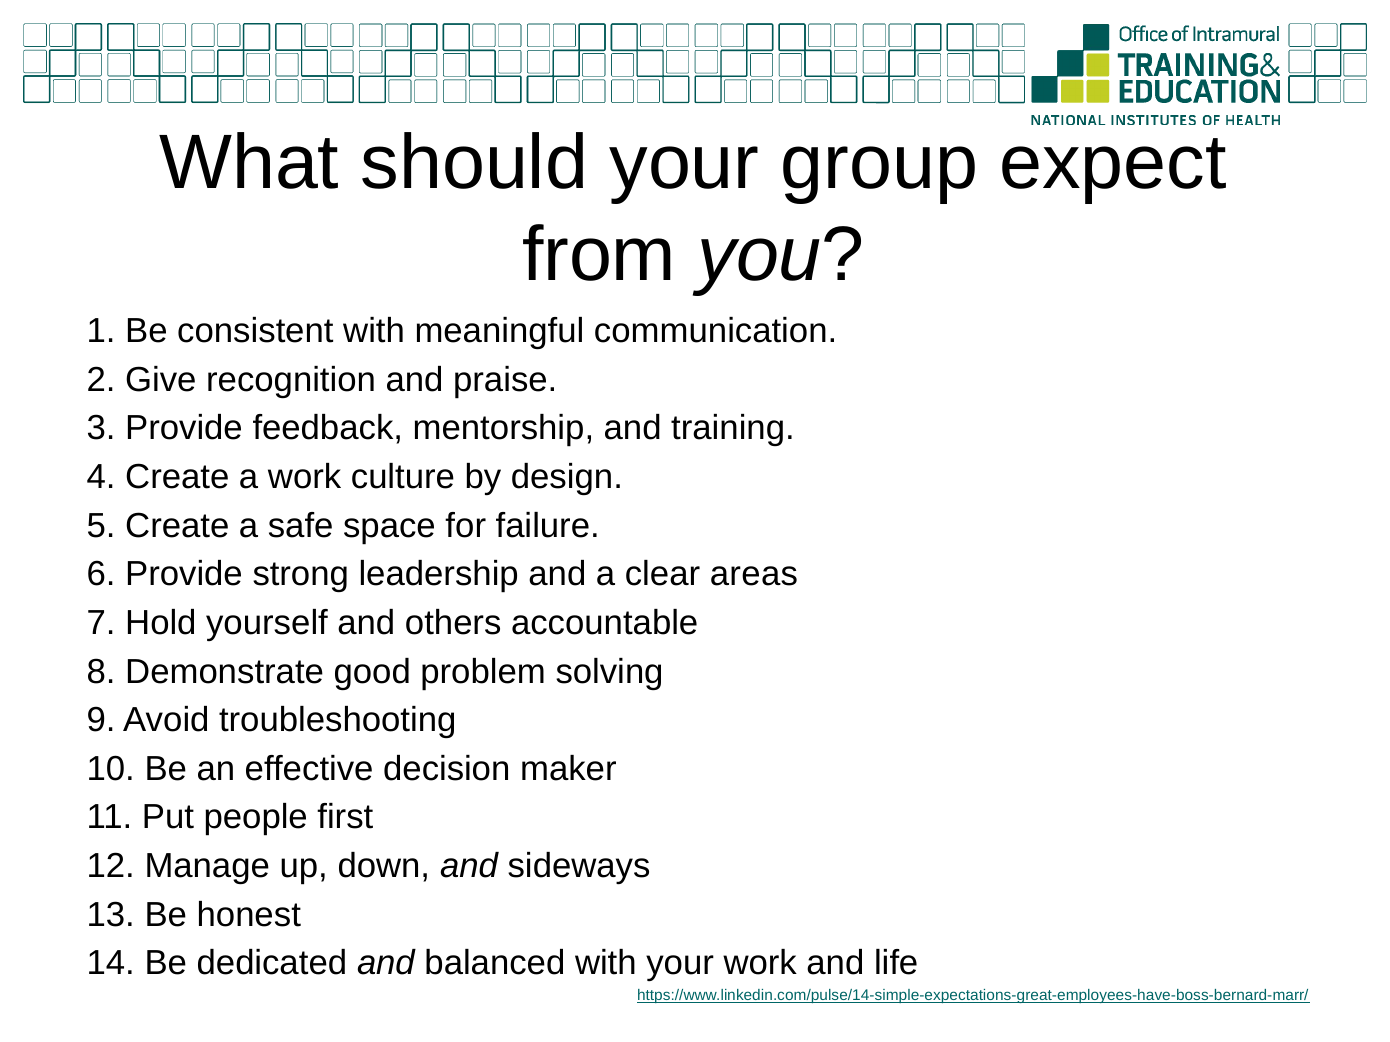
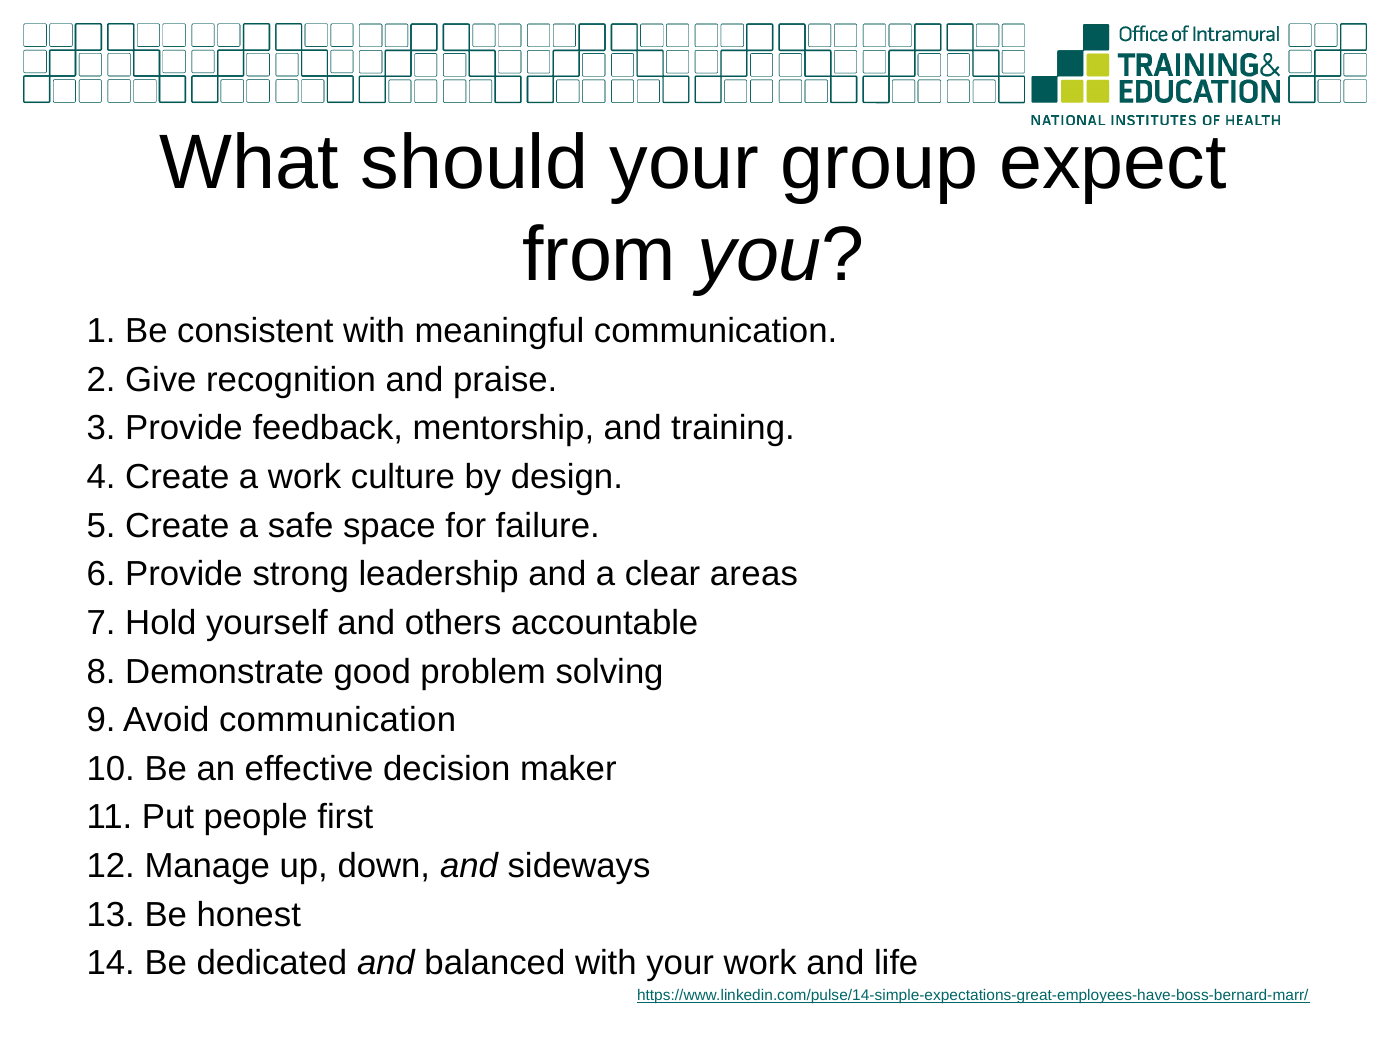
Avoid troubleshooting: troubleshooting -> communication (338, 721)
